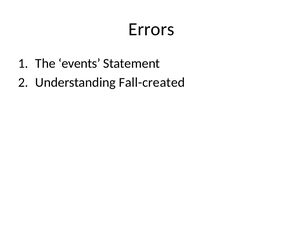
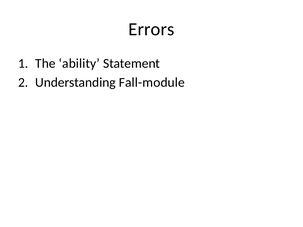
events: events -> ability (79, 64)
Fall-created: Fall-created -> Fall-module (152, 82)
